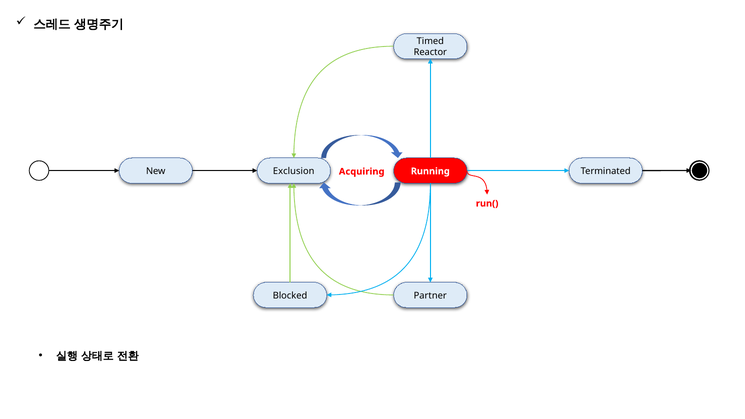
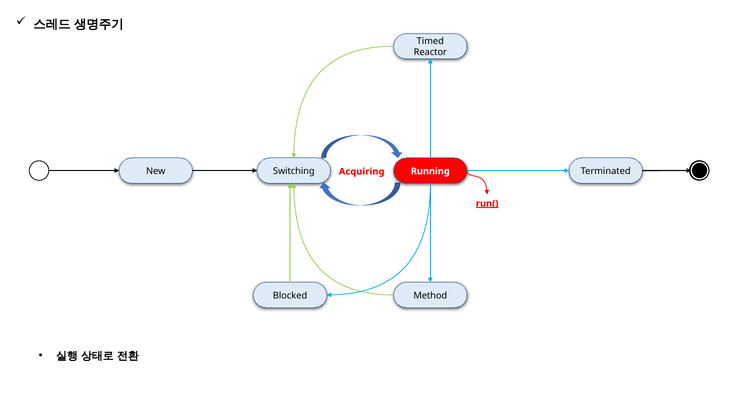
Exclusion: Exclusion -> Switching (294, 171)
run( underline: none -> present (487, 204)
Partner: Partner -> Method (430, 296)
